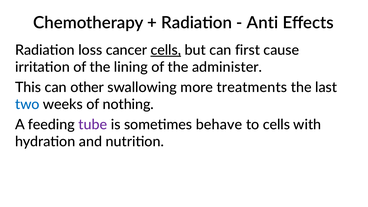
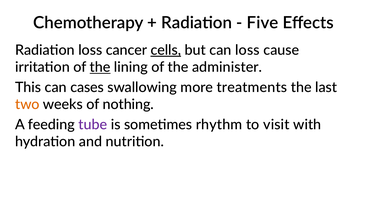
Anti: Anti -> Five (263, 23)
can first: first -> loss (247, 50)
the underline: none -> present (100, 67)
other: other -> cases (87, 87)
two colour: blue -> orange (27, 105)
behave: behave -> rhythm (219, 125)
to cells: cells -> visit (276, 125)
